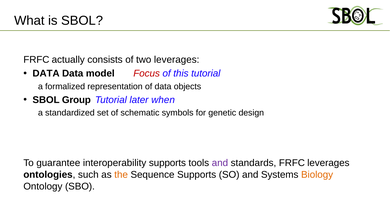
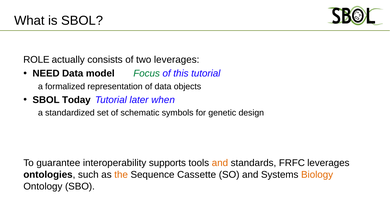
FRFC: FRFC -> ROLE (36, 60)
DATA: DATA -> NEED (46, 74)
Focus colour: red -> green (147, 74)
Group: Group -> Today (76, 100)
and colour: purple -> orange (220, 163)
Sequence Supports: Supports -> Cassette (197, 175)
